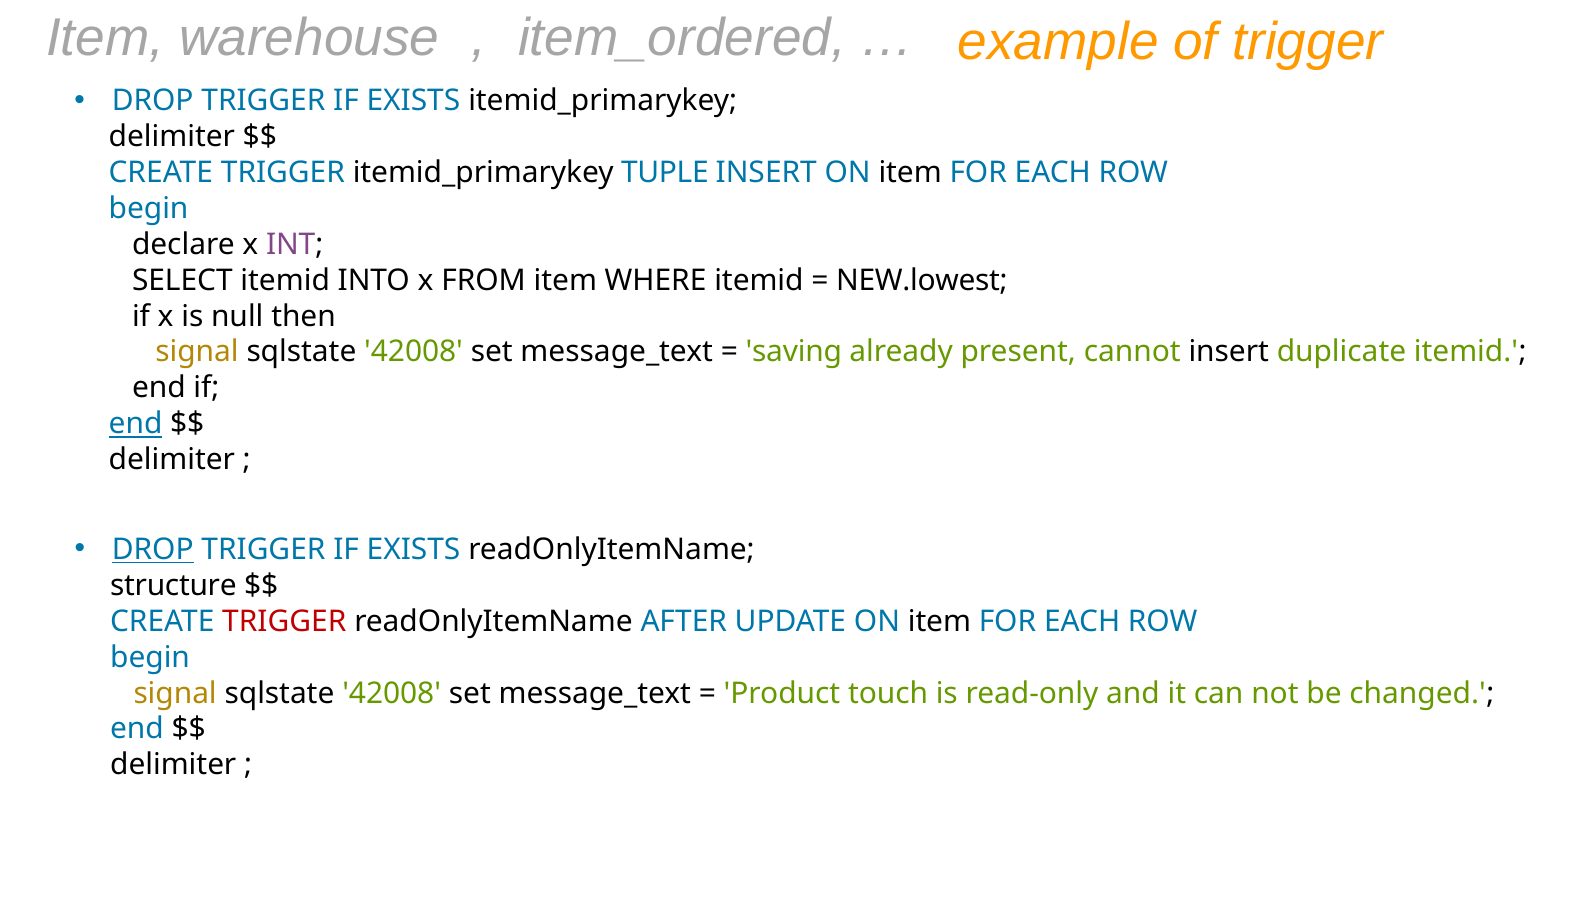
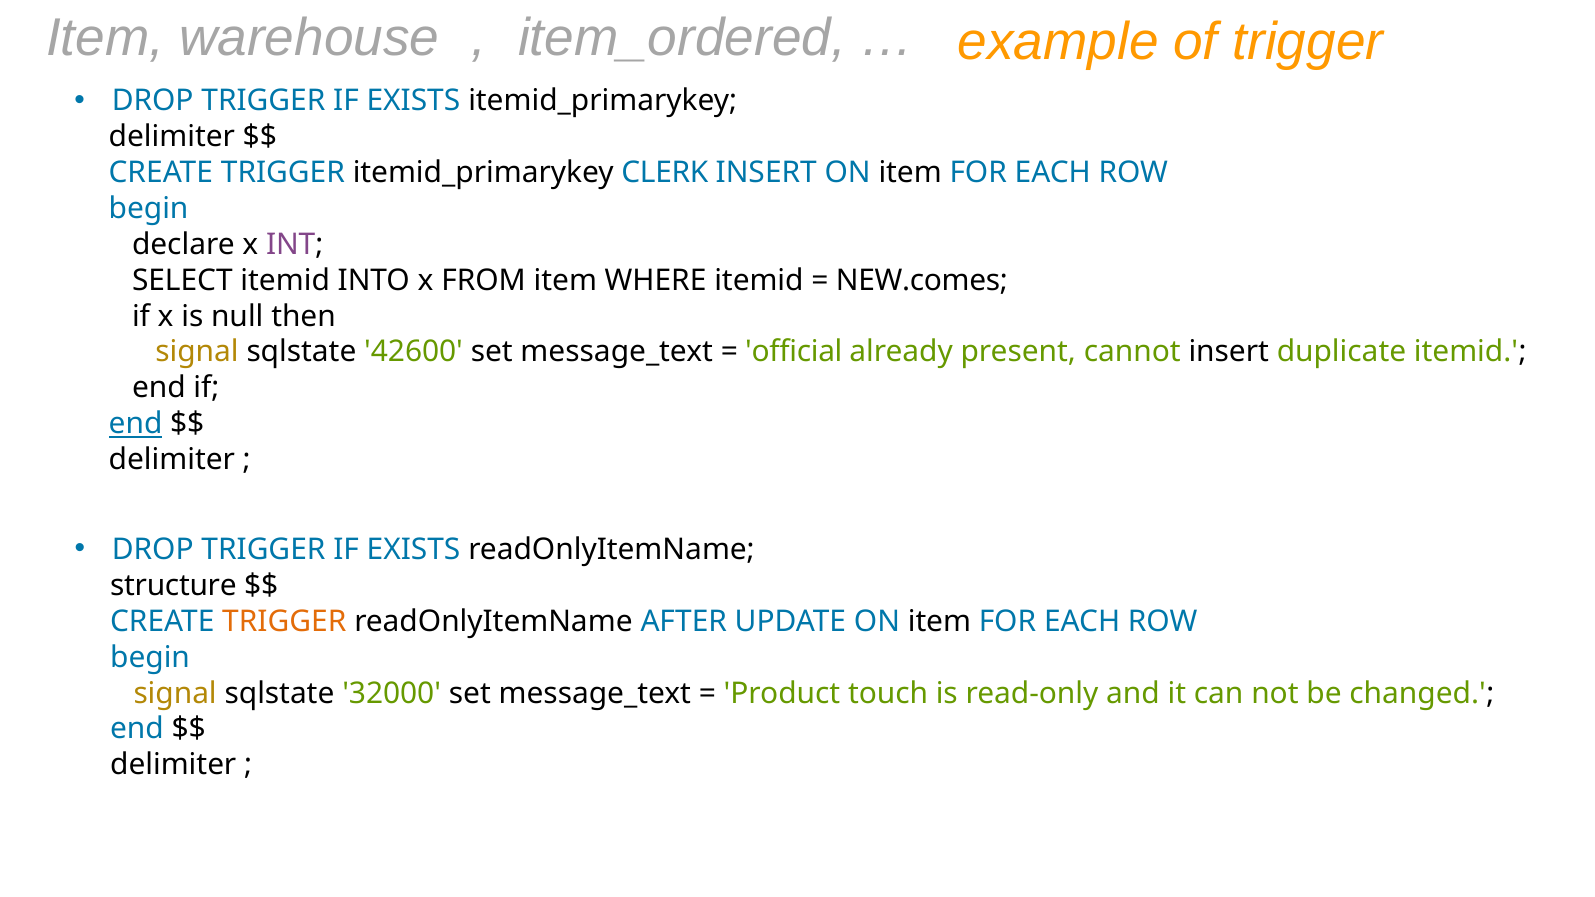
TUPLE: TUPLE -> CLERK (665, 173)
NEW.lowest: NEW.lowest -> NEW.comes (922, 280)
42008: 42008 -> 42600 (414, 352)
saving: saving -> official (794, 352)
DROP underline: present -> none (153, 550)
TRIGGER colour: red -> orange (284, 622)
42008: 42008 -> 32000 (392, 693)
